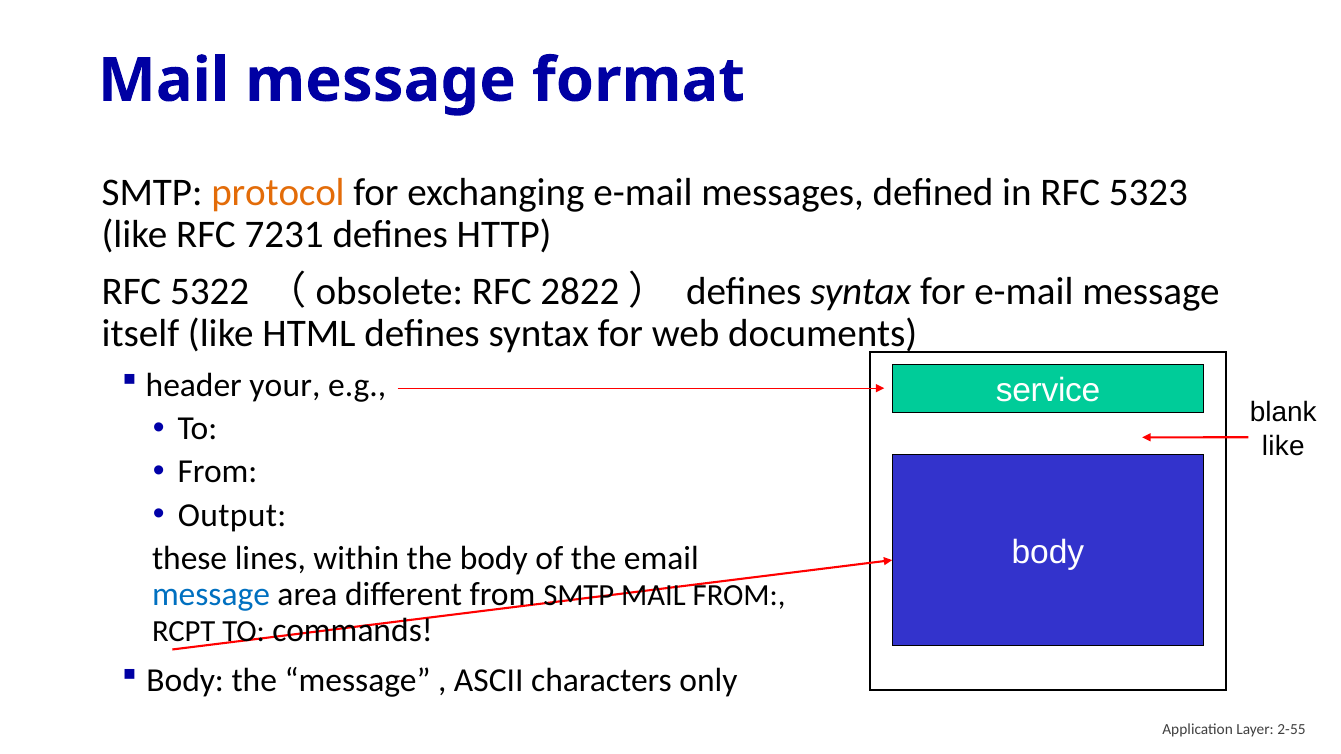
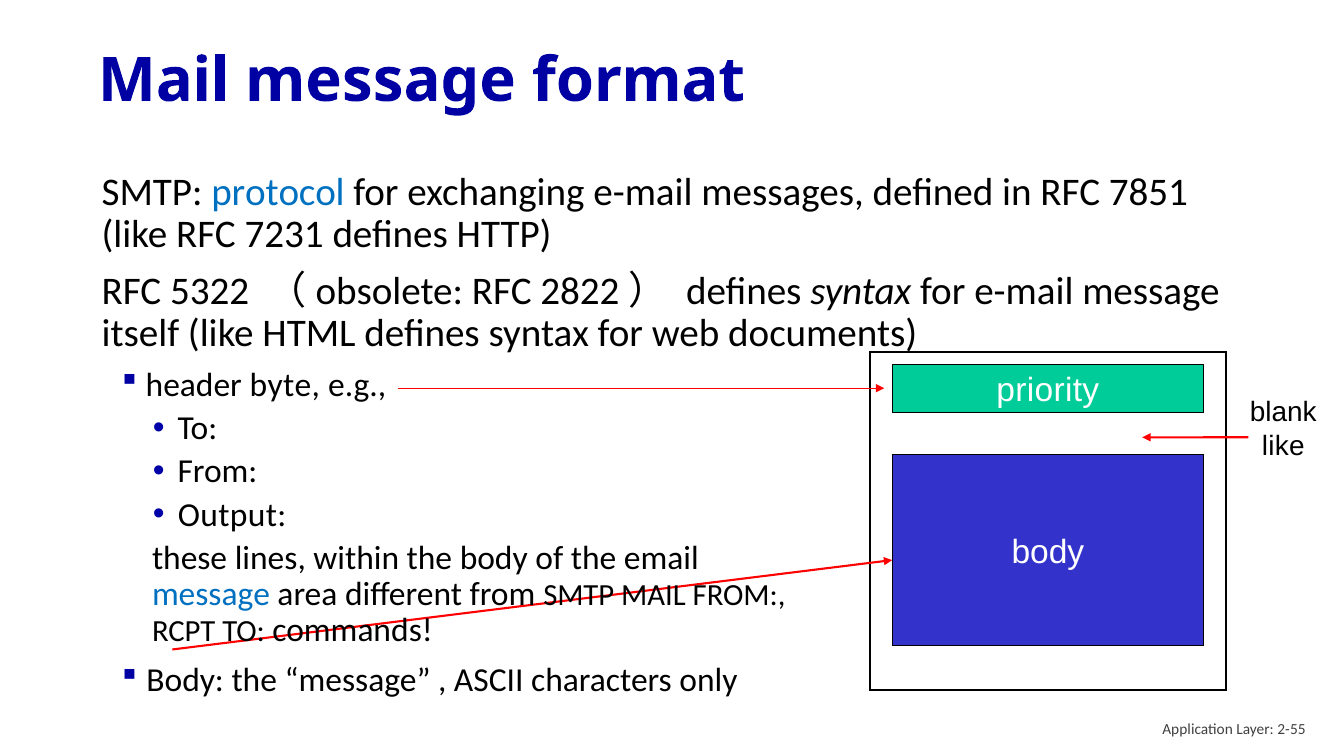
protocol colour: orange -> blue (278, 193)
5323: 5323 -> 7851 (1148, 193)
your: your -> byte (285, 386)
service: service -> priority (1048, 391)
